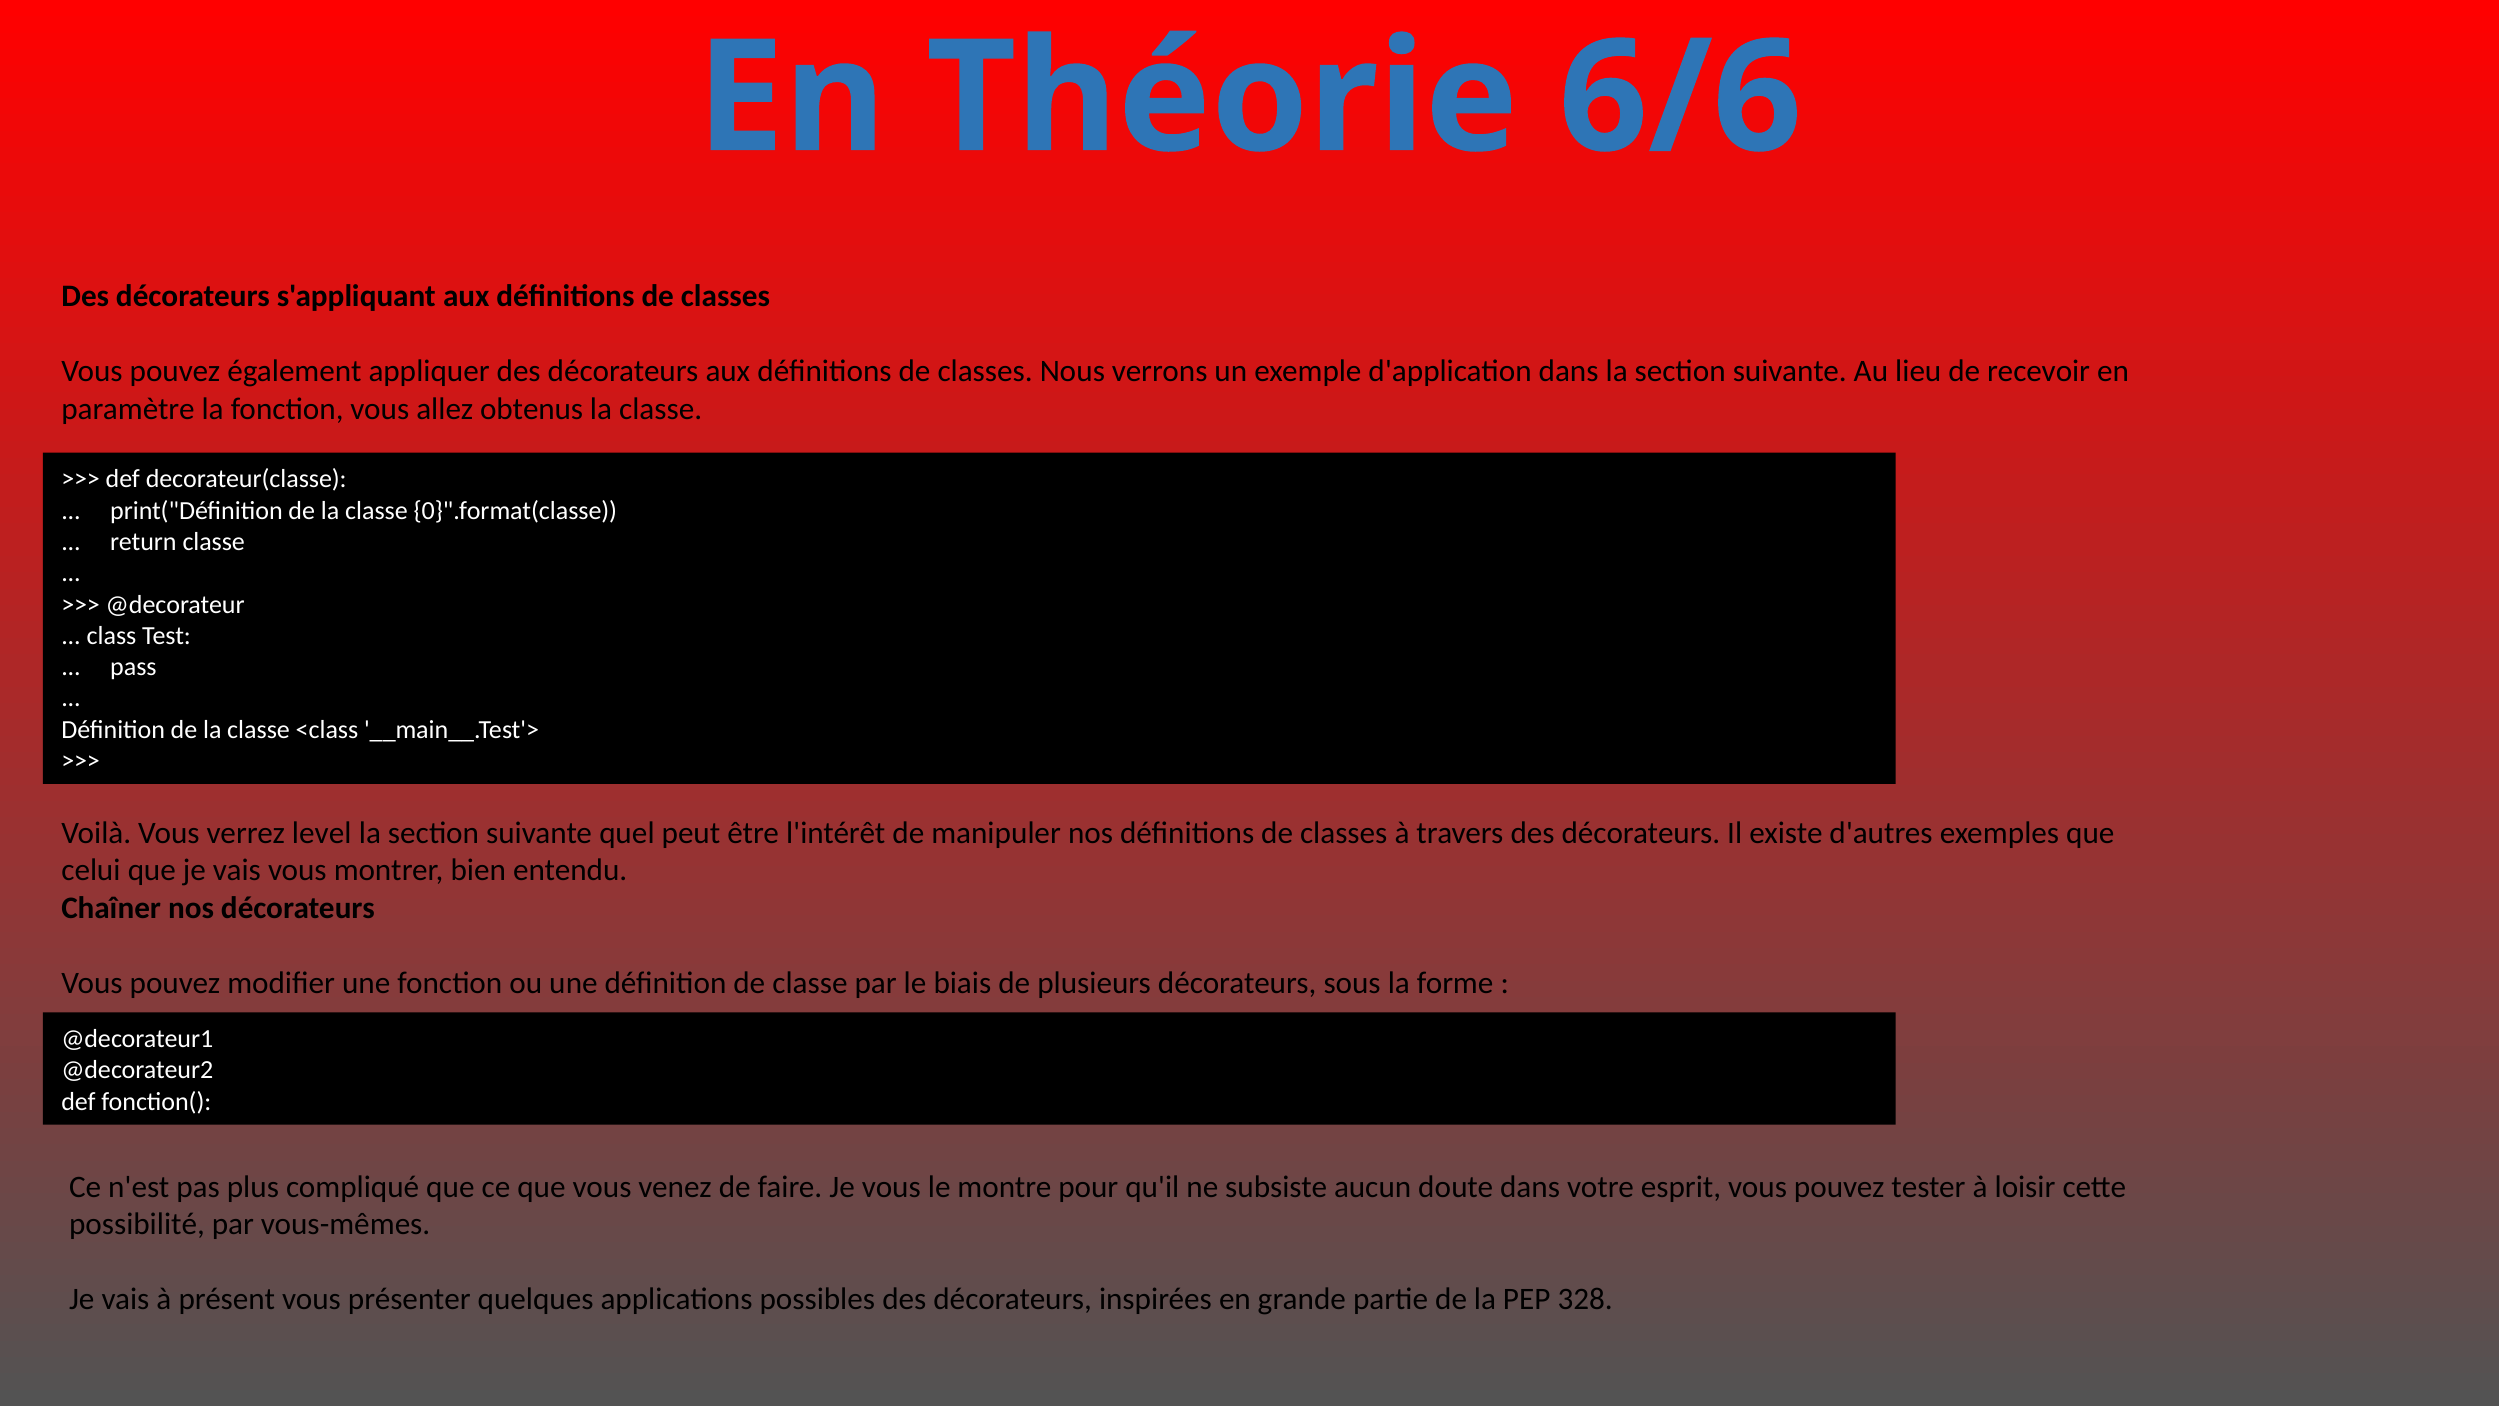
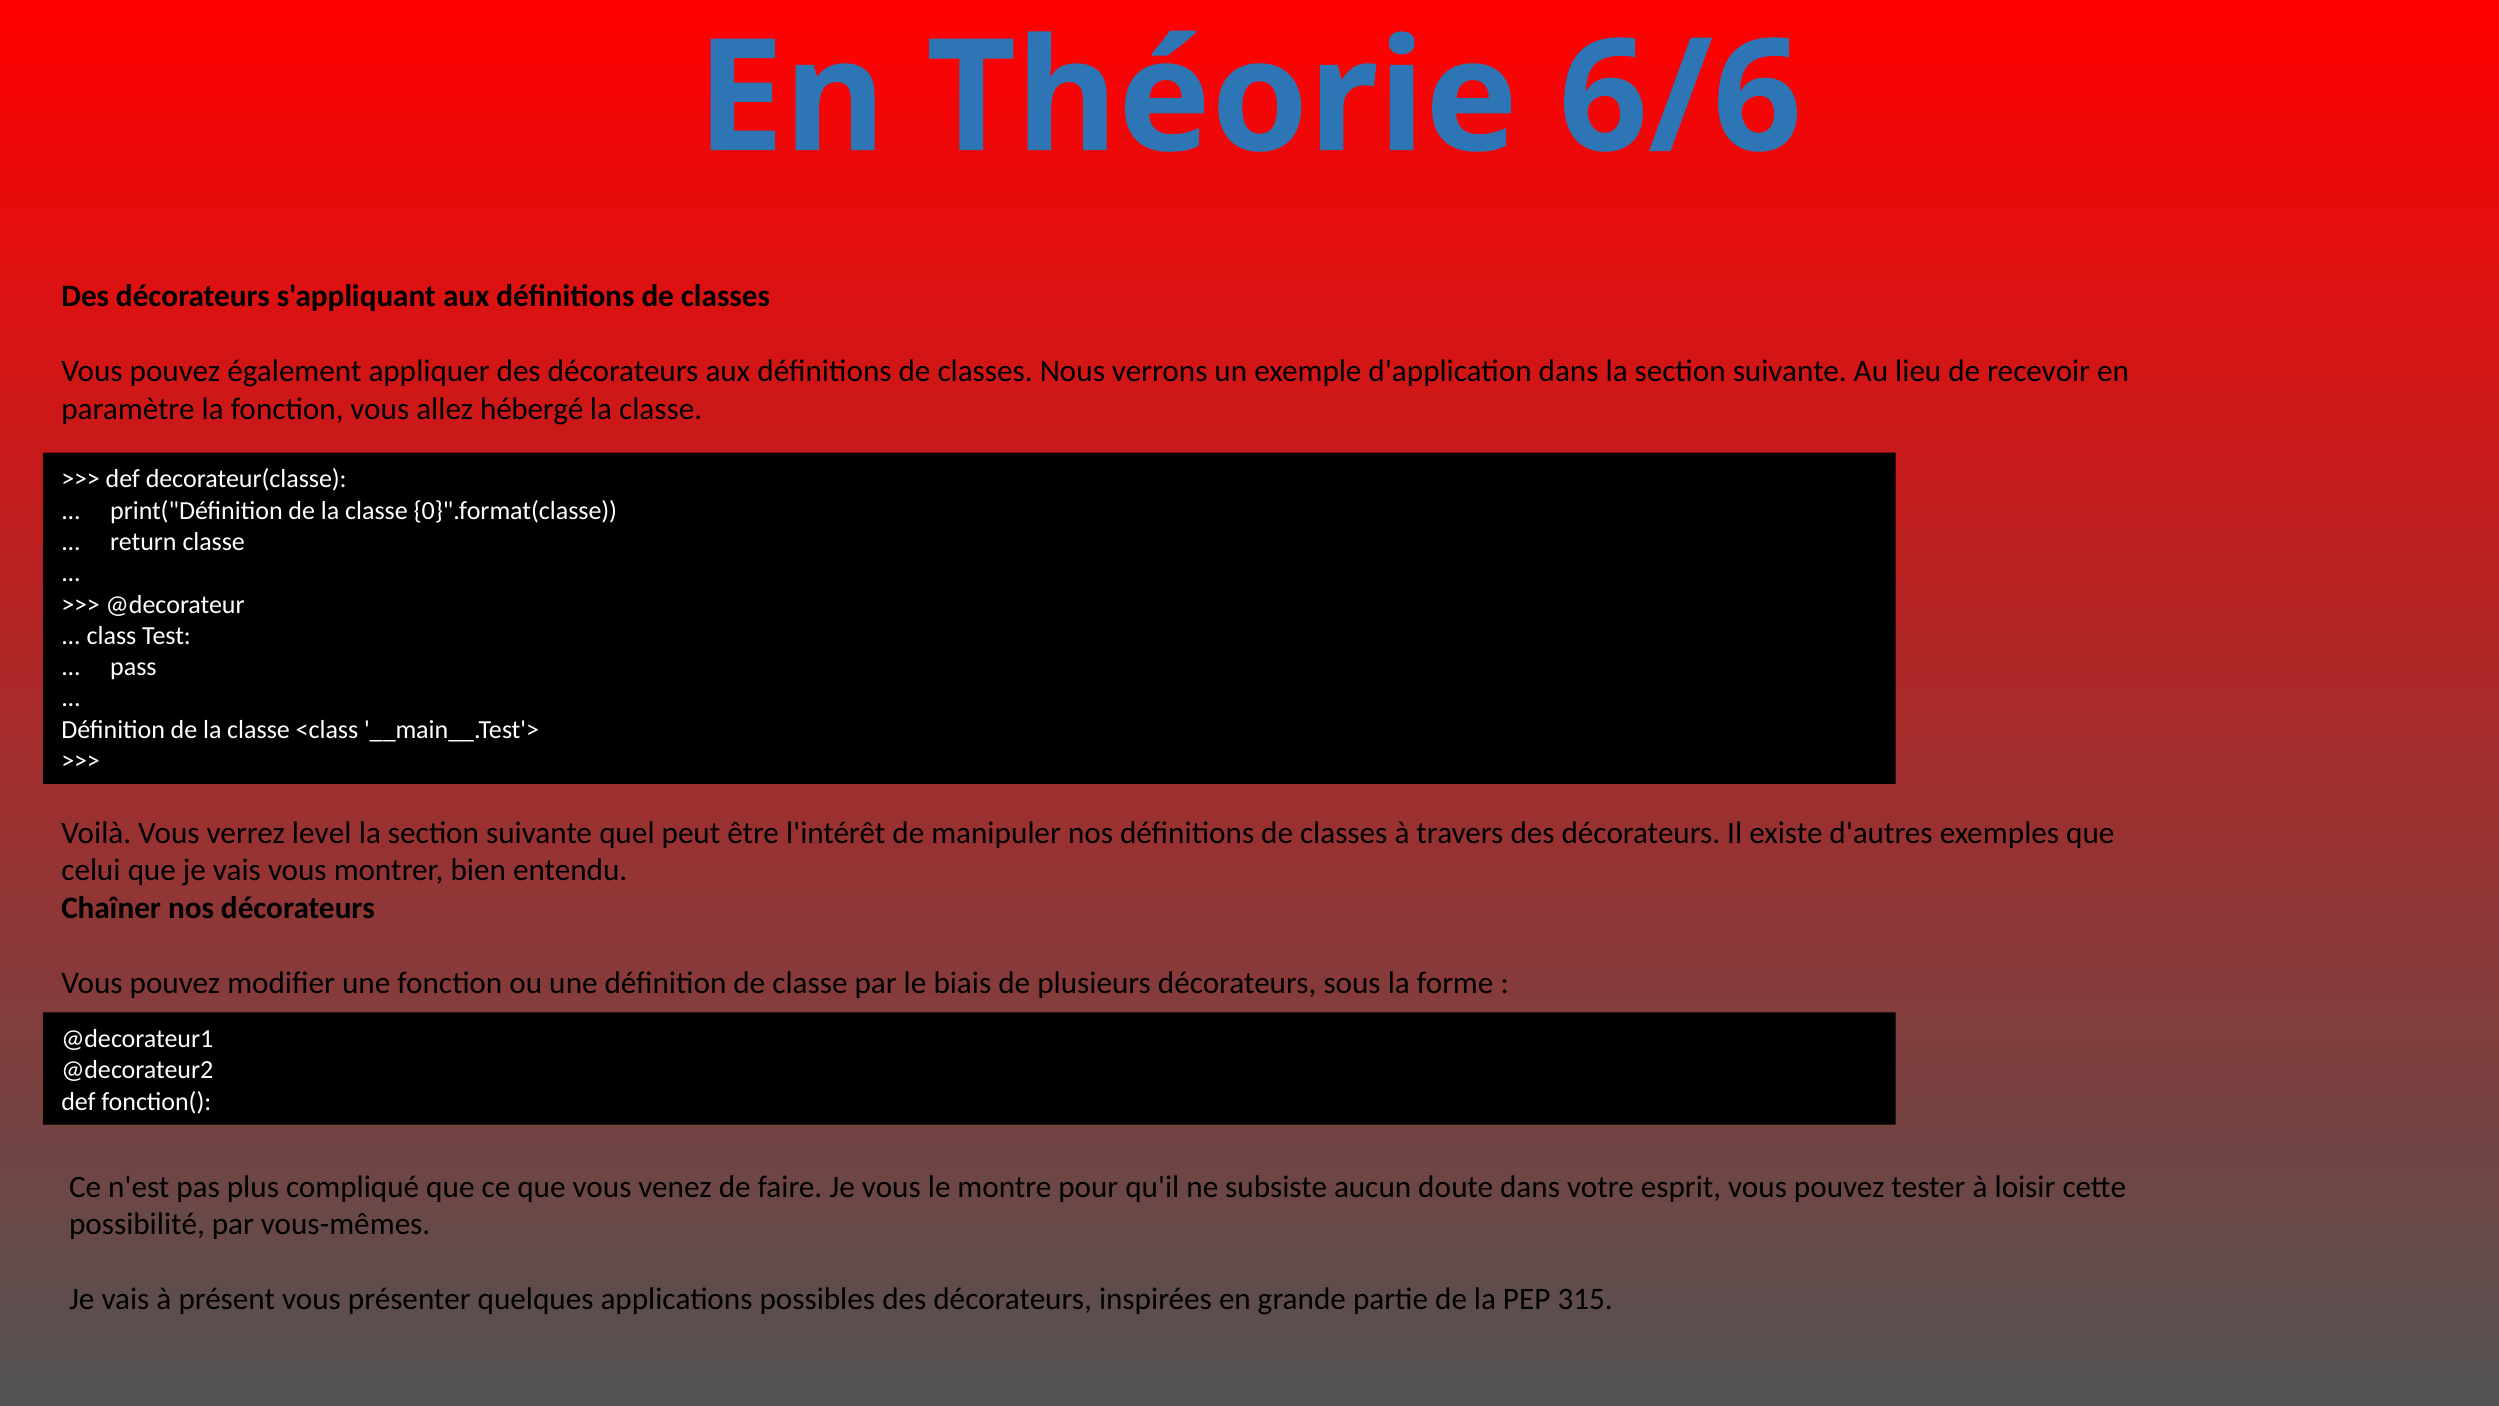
obtenus: obtenus -> hébergé (532, 409)
328: 328 -> 315 (1585, 1299)
